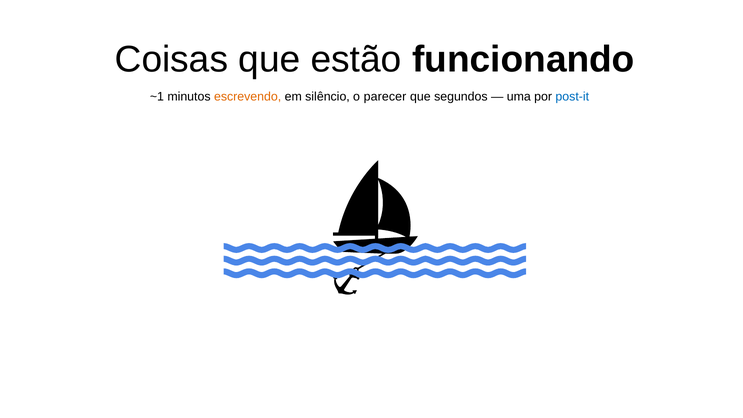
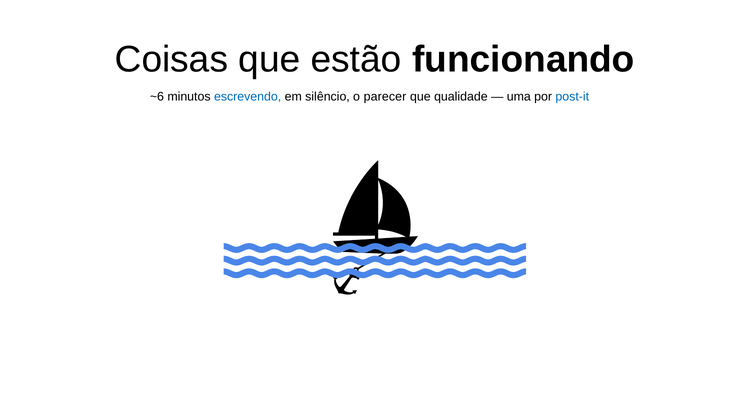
~1: ~1 -> ~6 (157, 97)
escrevendo colour: orange -> blue (248, 97)
segundos: segundos -> qualidade (461, 97)
